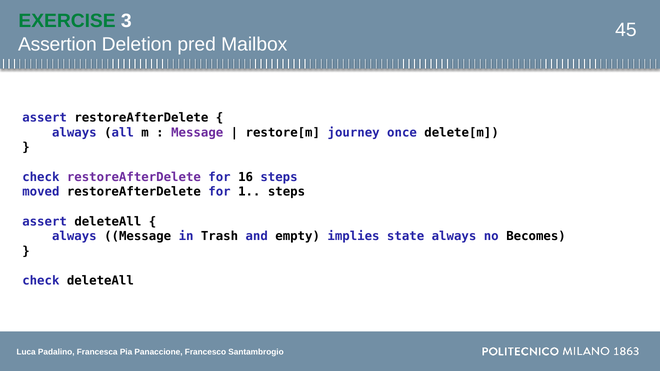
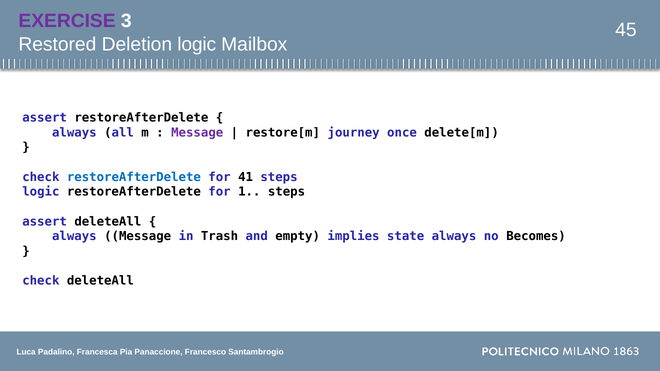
EXERCISE colour: green -> purple (67, 21)
Assertion: Assertion -> Restored (57, 44)
Deletion pred: pred -> logic (197, 44)
restoreAfterDelete colour: purple -> blue (134, 177)
16: 16 -> 41 (246, 177)
moved: moved -> logic (41, 192)
